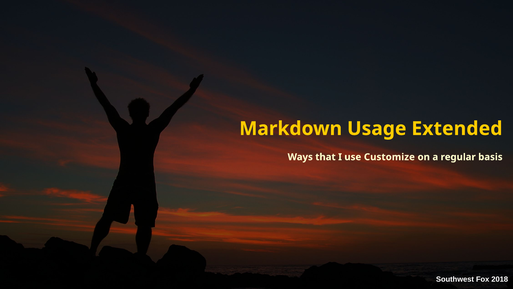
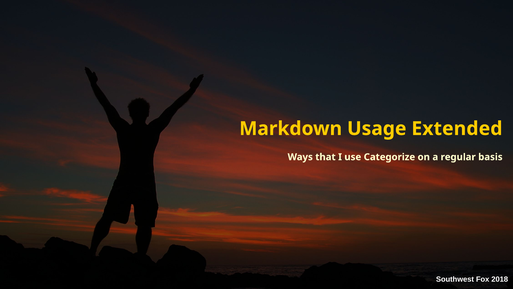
Customize: Customize -> Categorize (389, 157)
